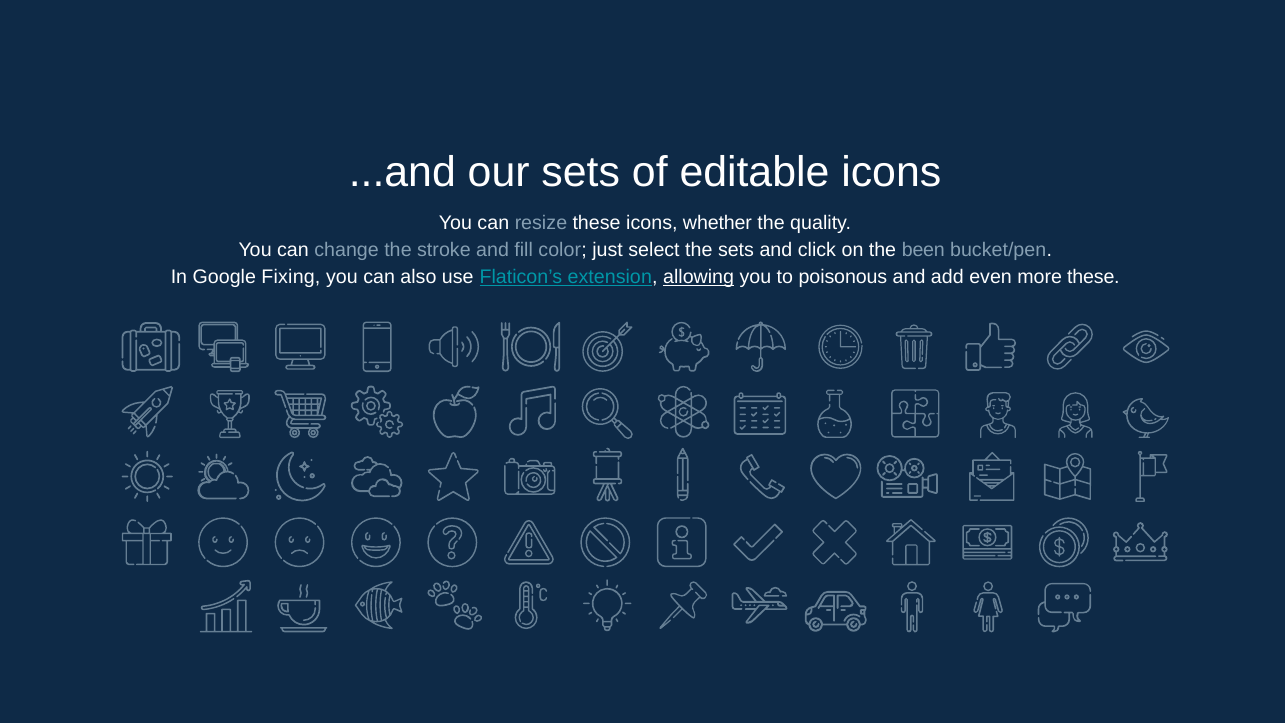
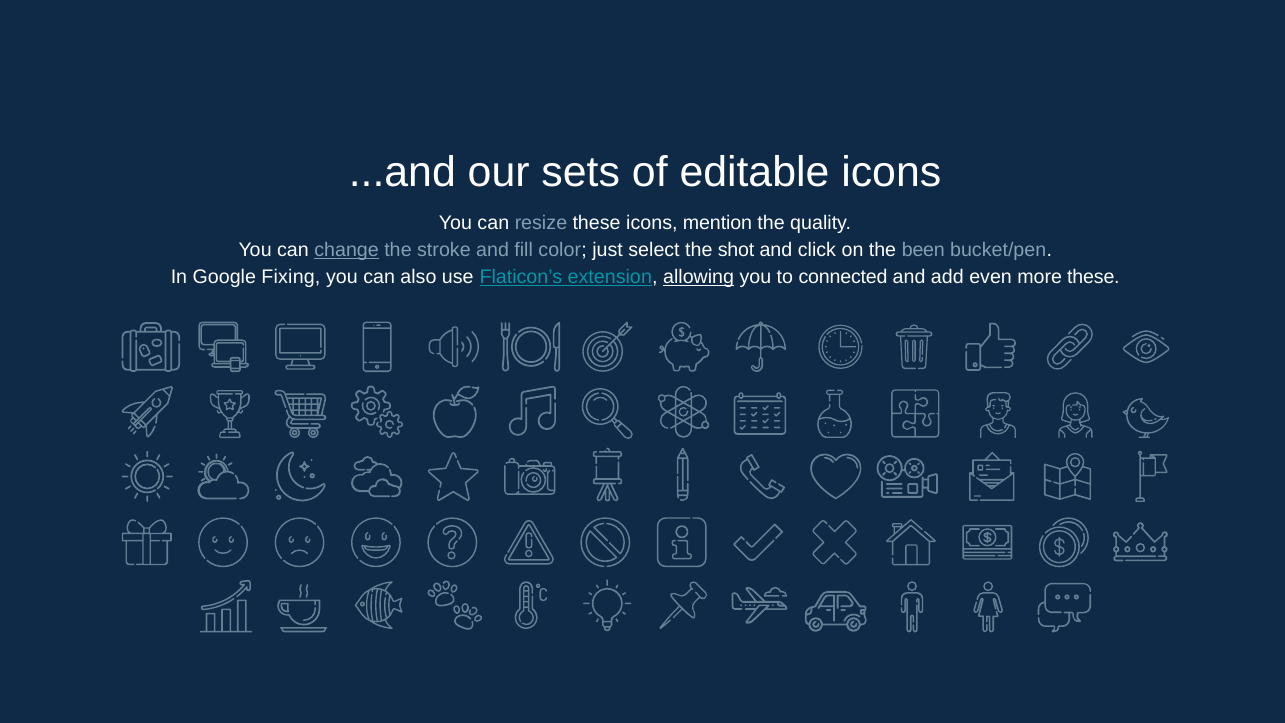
whether: whether -> mention (718, 223)
change underline: none -> present (347, 250)
the sets: sets -> shot (736, 250)
poisonous: poisonous -> connected (843, 277)
